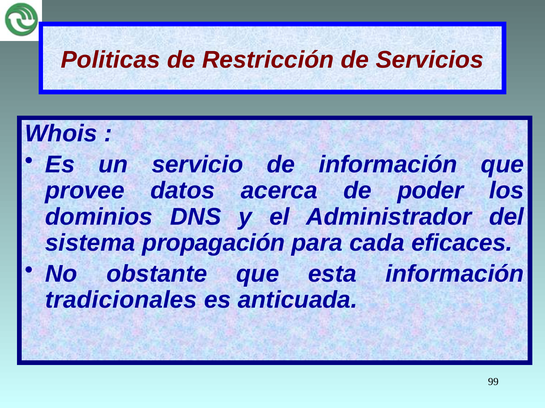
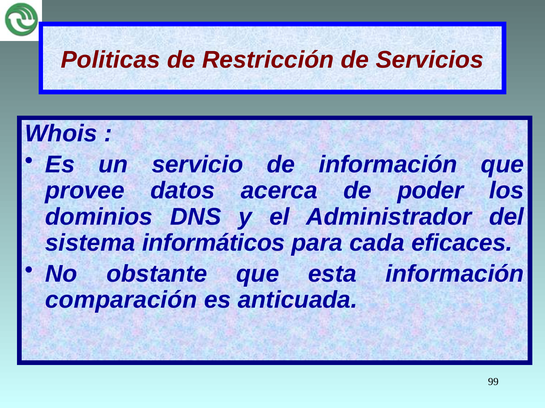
propagación: propagación -> informáticos (214, 243)
tradicionales: tradicionales -> comparación (121, 301)
